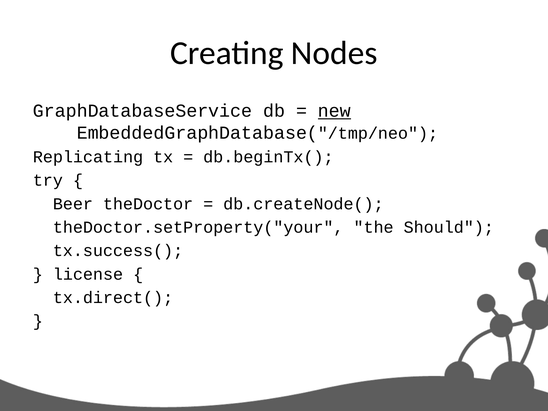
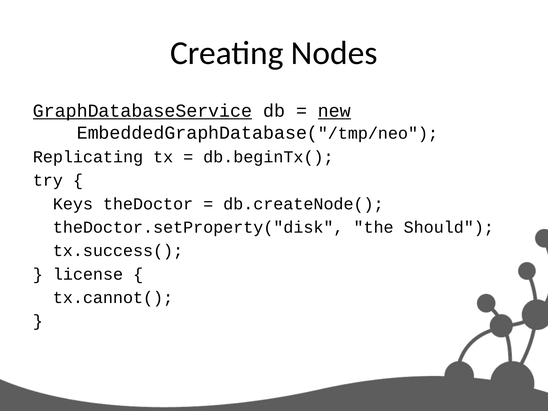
GraphDatabaseService underline: none -> present (143, 111)
Beer: Beer -> Keys (73, 204)
theDoctor.setProperty("your: theDoctor.setProperty("your -> theDoctor.setProperty("disk (198, 227)
tx.direct(: tx.direct( -> tx.cannot( (113, 298)
